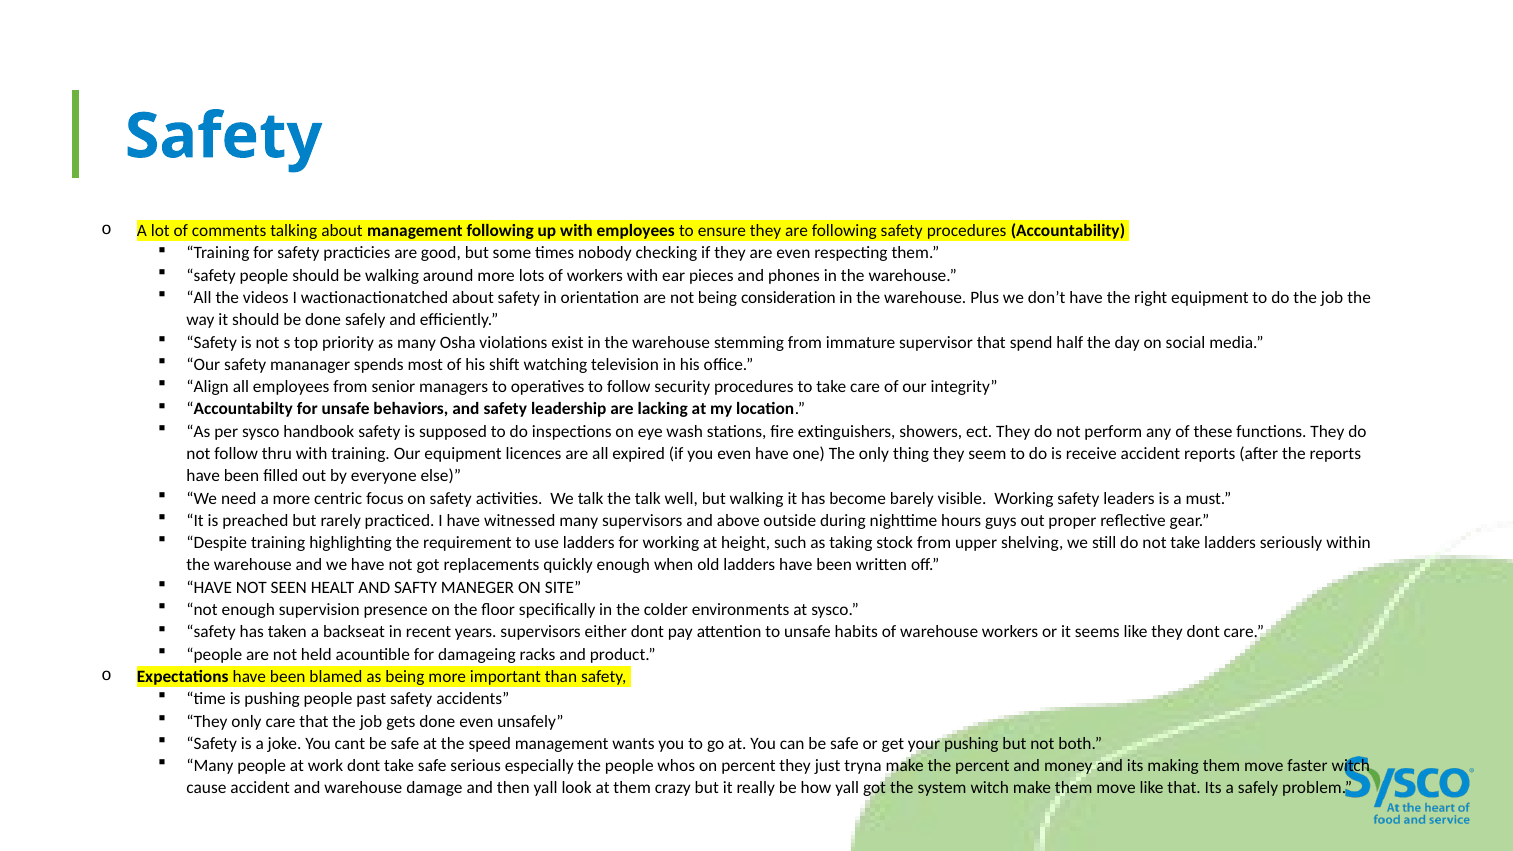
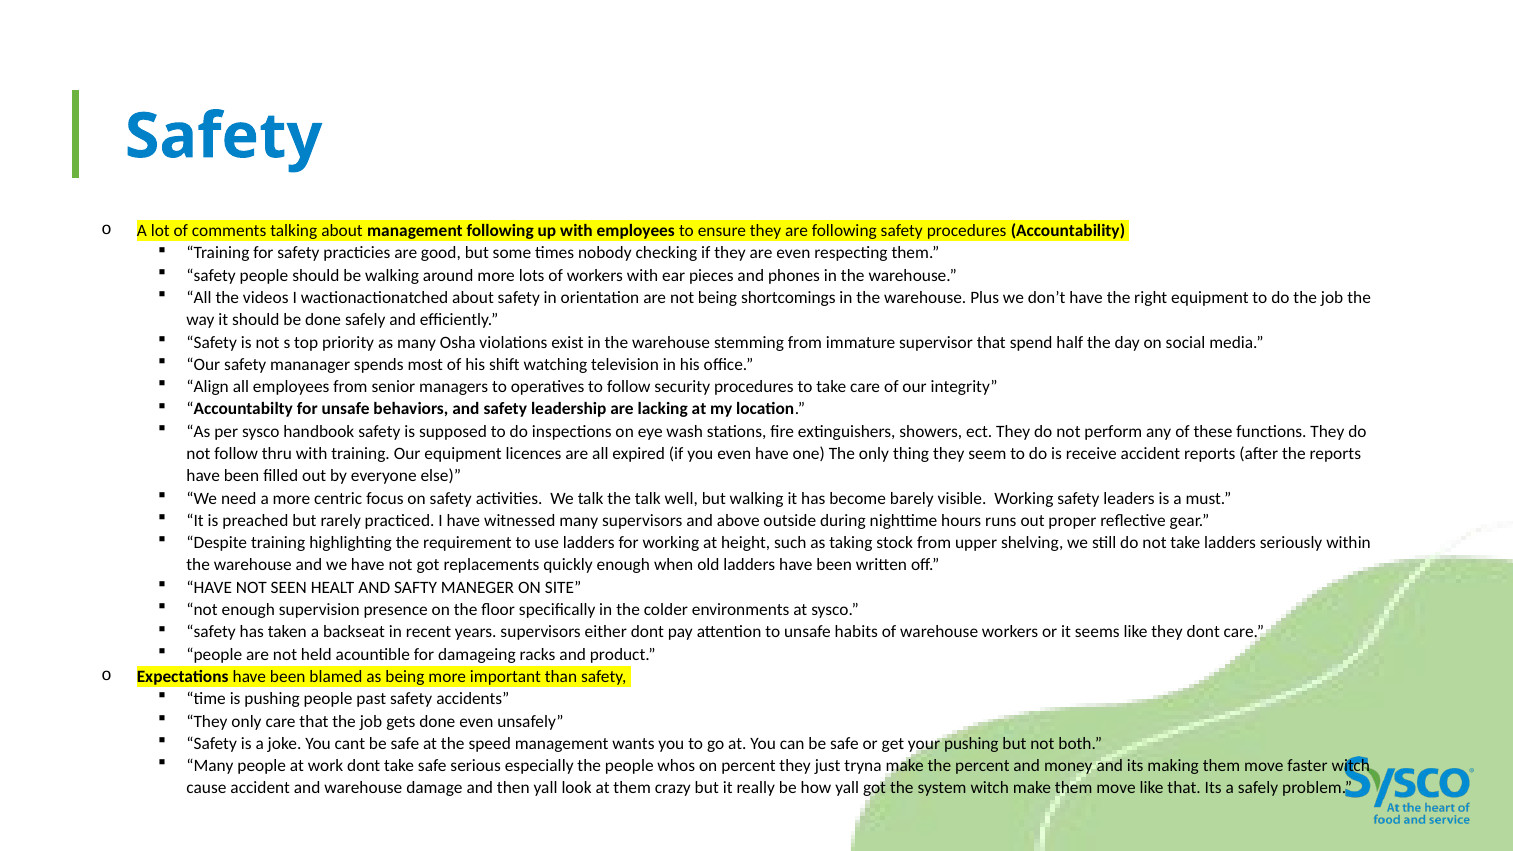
consideration: consideration -> shortcomings (788, 298)
guys: guys -> runs (1001, 521)
